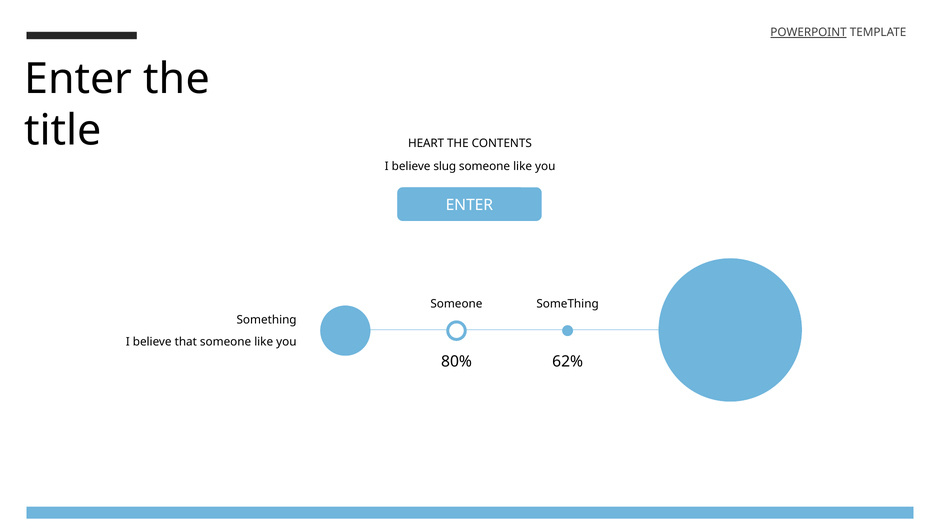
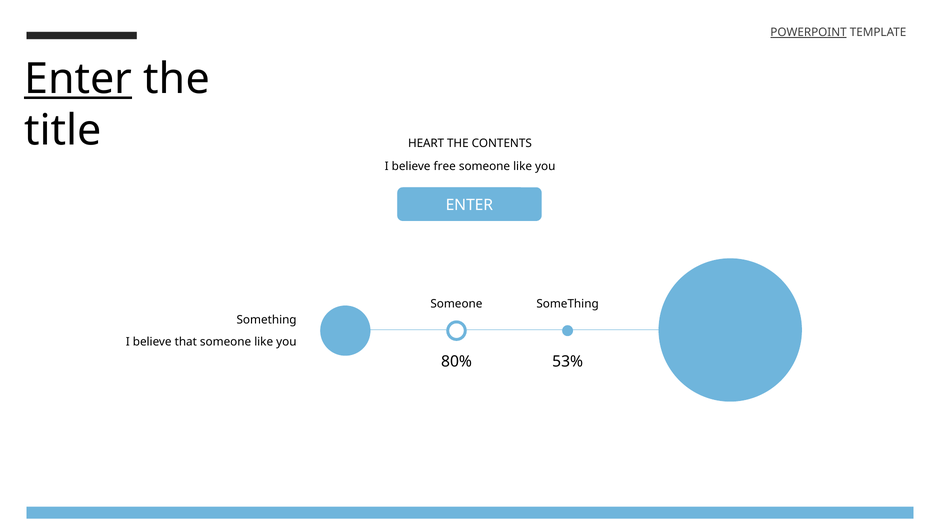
Enter underline: none -> present (78, 79)
slug: slug -> free (445, 166)
62%: 62% -> 53% (568, 362)
